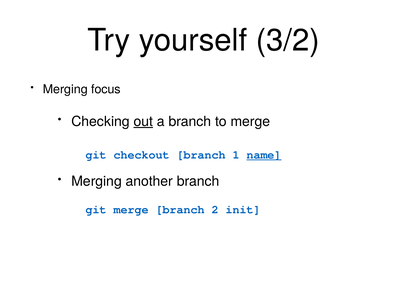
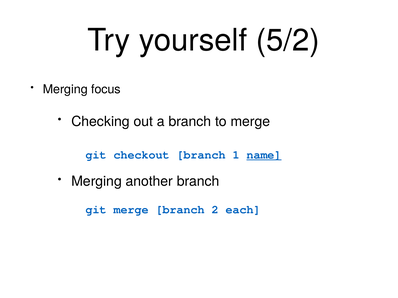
3/2: 3/2 -> 5/2 (288, 40)
out underline: present -> none (143, 122)
init: init -> each (243, 210)
